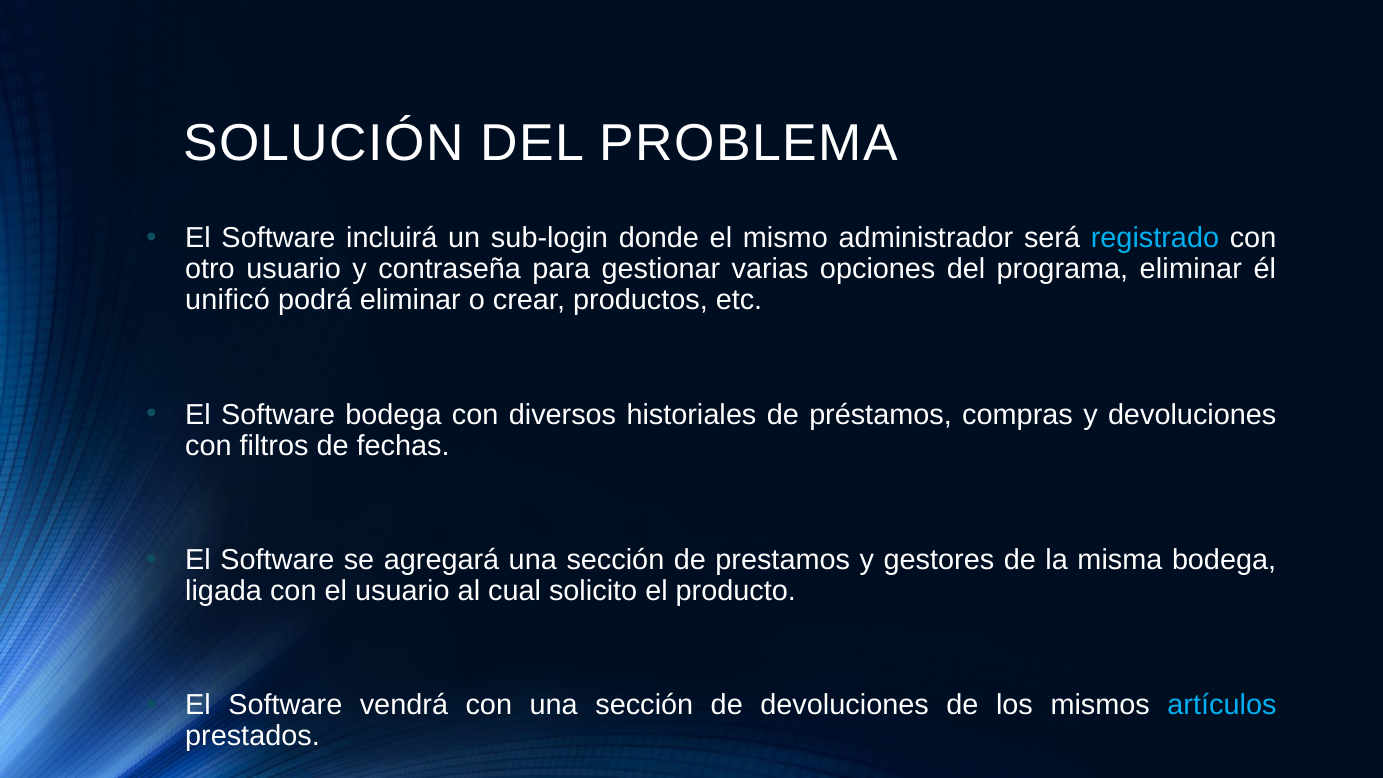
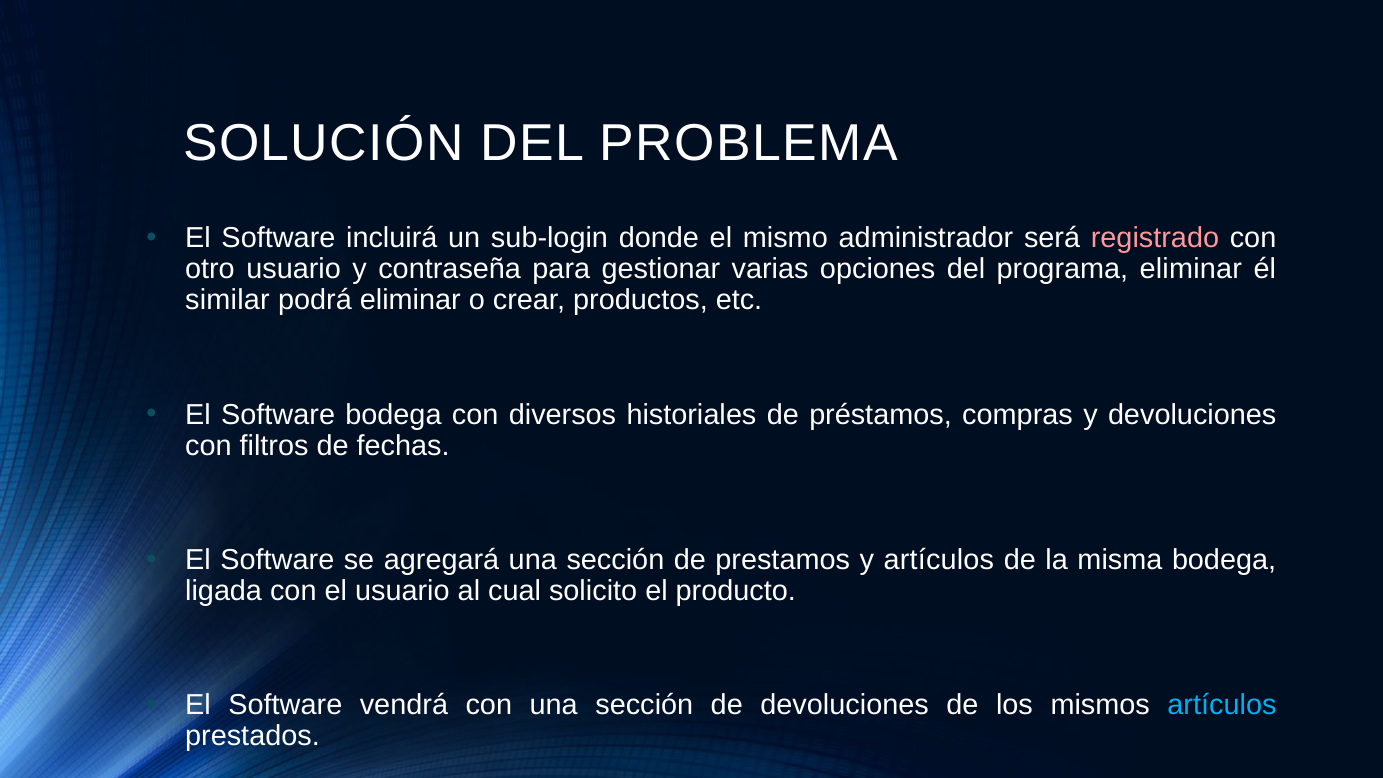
registrado colour: light blue -> pink (1155, 238)
unificó: unificó -> similar (228, 300)
y gestores: gestores -> artículos (939, 560)
